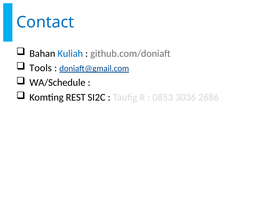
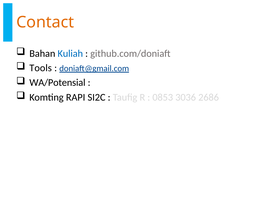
Contact colour: blue -> orange (45, 22)
WA/Schedule: WA/Schedule -> WA/Potensial (57, 82)
REST: REST -> RAPI (76, 97)
